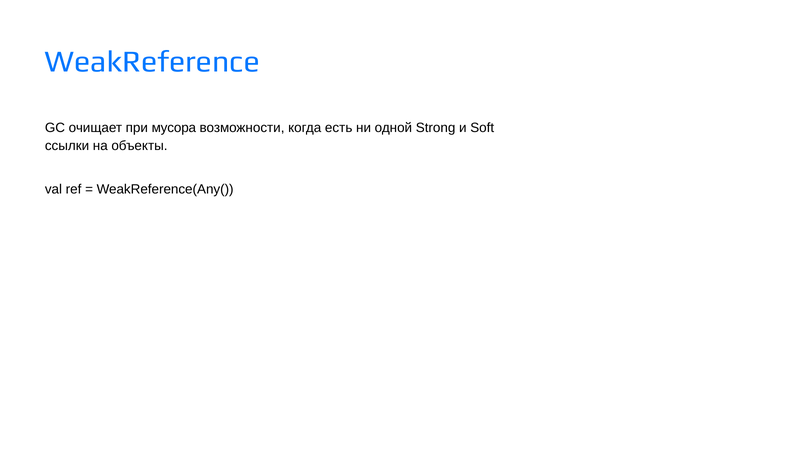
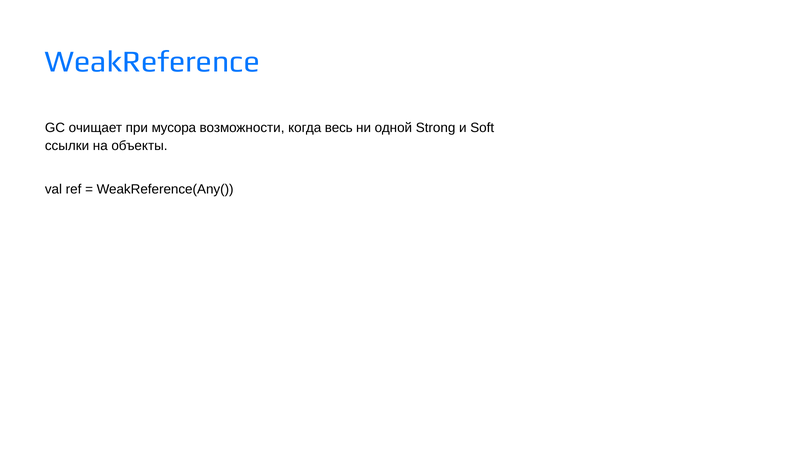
есть: есть -> весь (339, 128)
